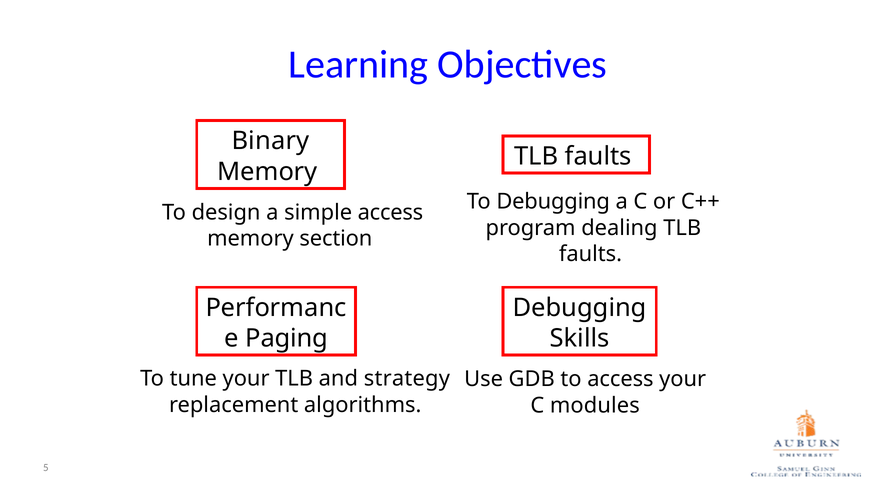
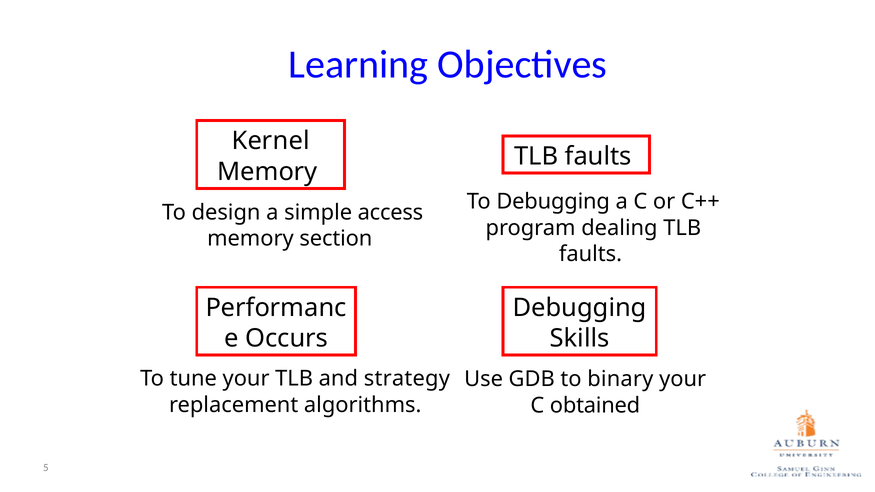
Binary: Binary -> Kernel (271, 141)
Paging: Paging -> Occurs (287, 338)
to access: access -> binary (620, 379)
modules: modules -> obtained (595, 406)
